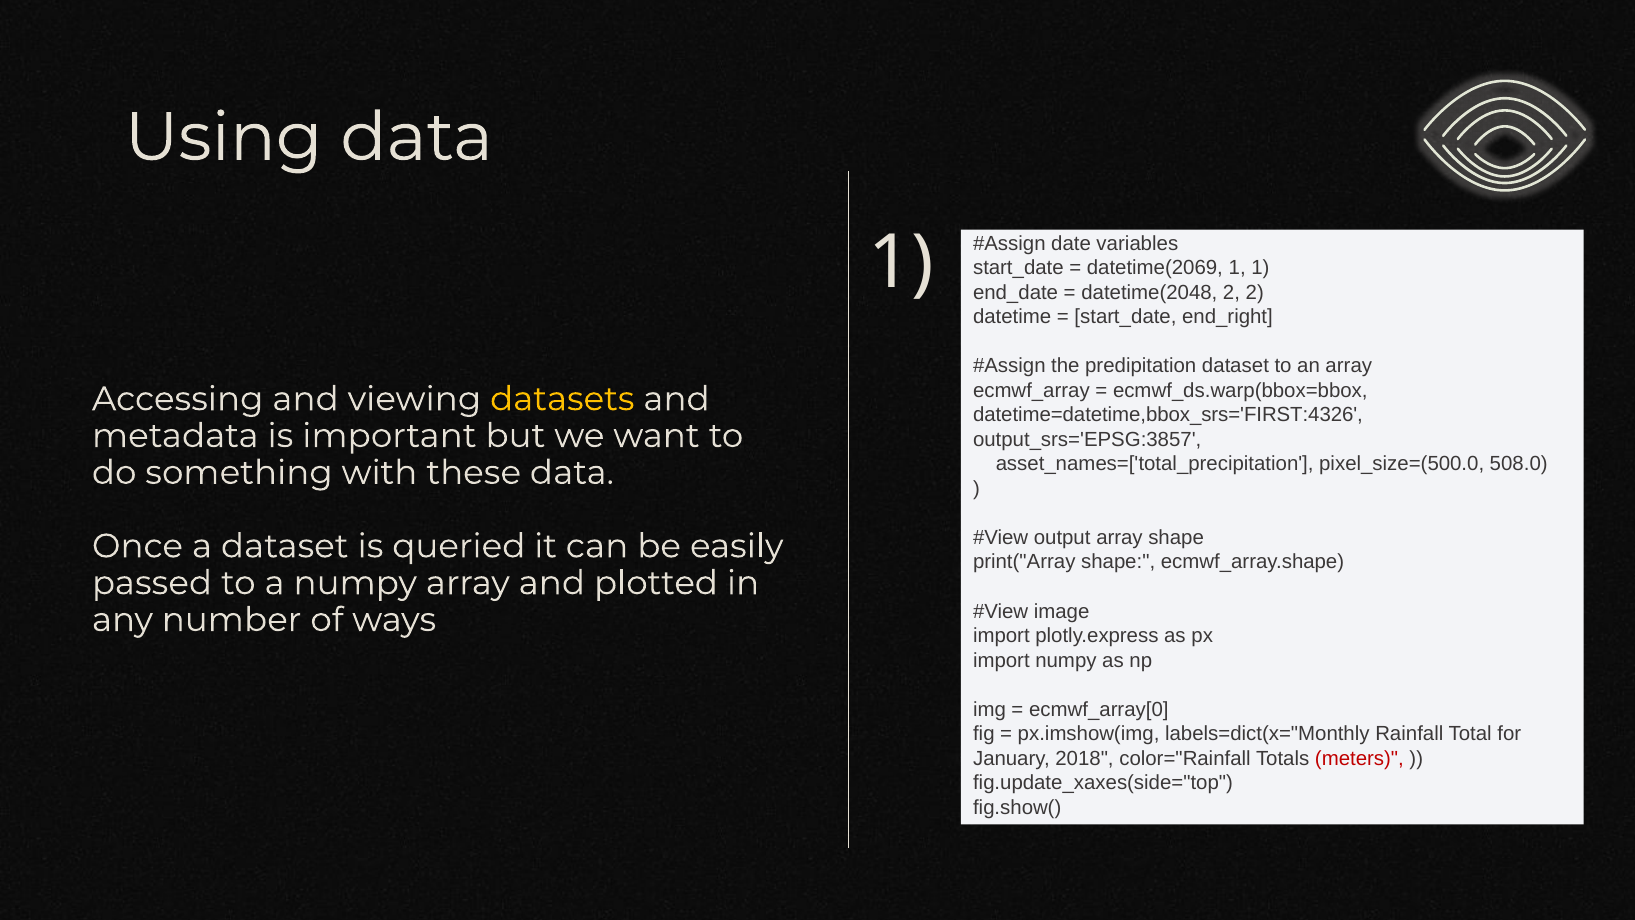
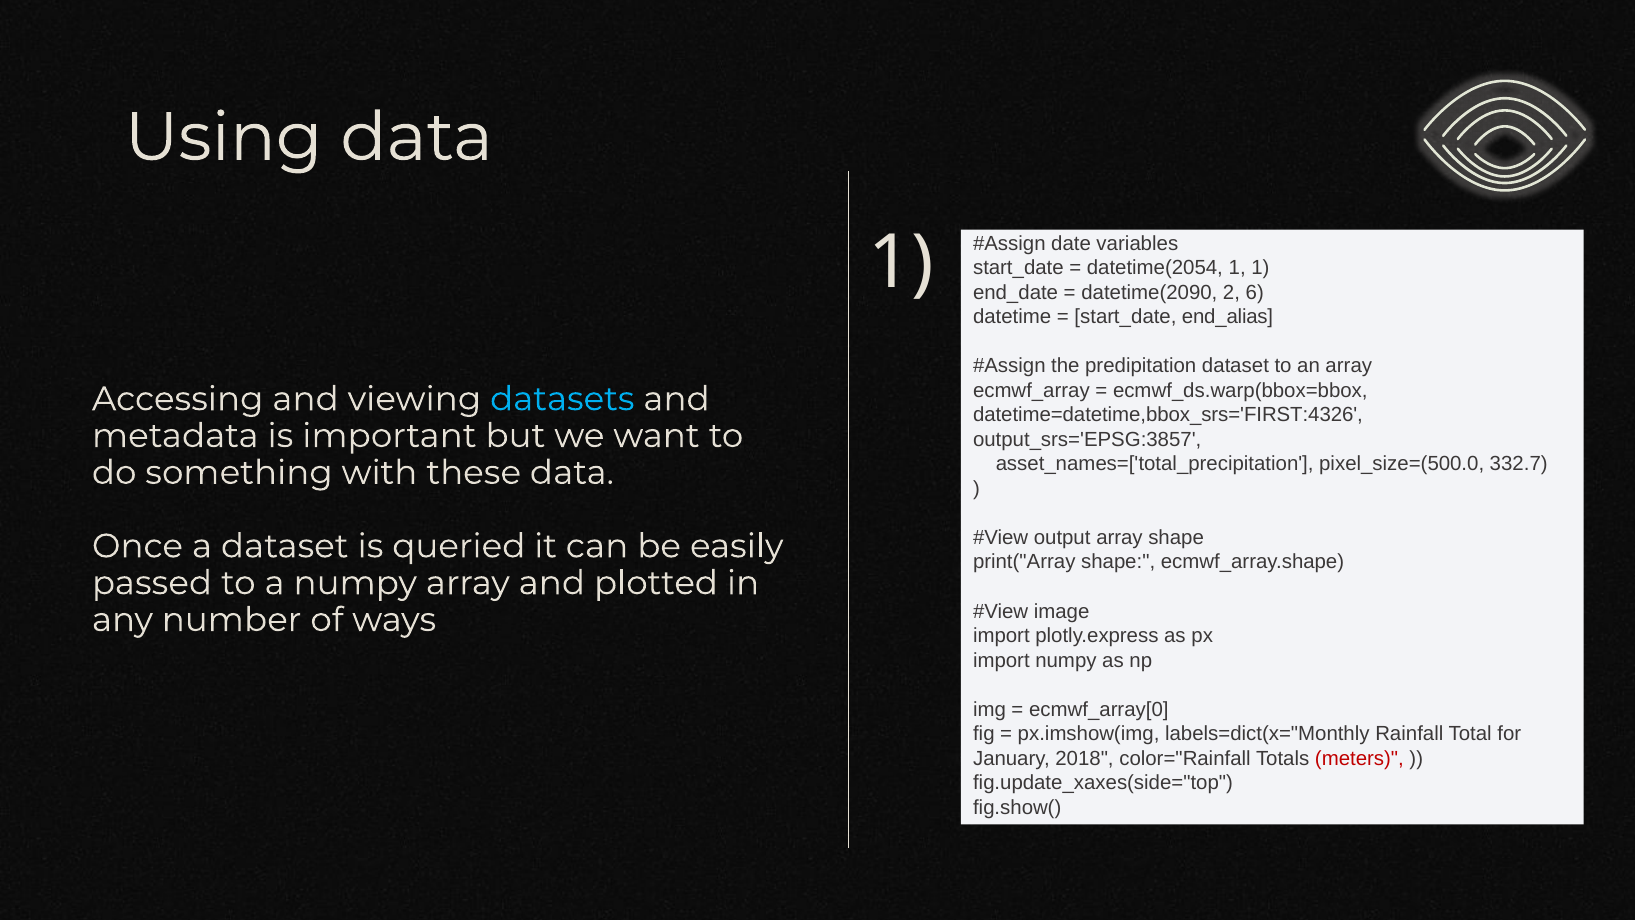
datetime(2069: datetime(2069 -> datetime(2054 (1155, 268)
datetime(2048: datetime(2048 -> datetime(2090 (1149, 292)
2 2: 2 -> 6 (1255, 292)
end_right: end_right -> end_alias (1228, 317)
datasets colour: yellow -> light blue (562, 399)
508.0: 508.0 -> 332.7 (1519, 464)
